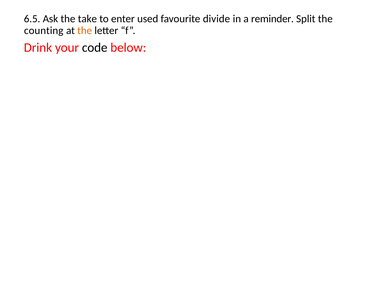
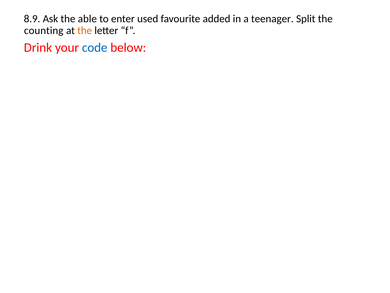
6.5: 6.5 -> 8.9 (32, 19)
take: take -> able (87, 19)
divide: divide -> added (217, 19)
reminder: reminder -> teenager (272, 19)
code colour: black -> blue (95, 47)
